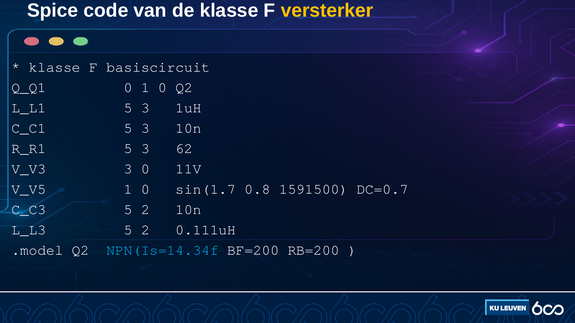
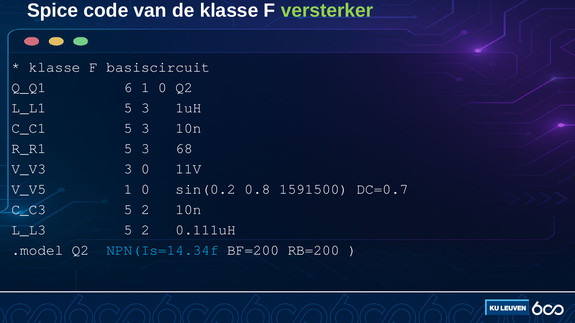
versterker colour: yellow -> light green (327, 10)
Q_Q1 0: 0 -> 6 (128, 88)
62: 62 -> 68 (184, 149)
sin(1.7: sin(1.7 -> sin(0.2 (206, 189)
